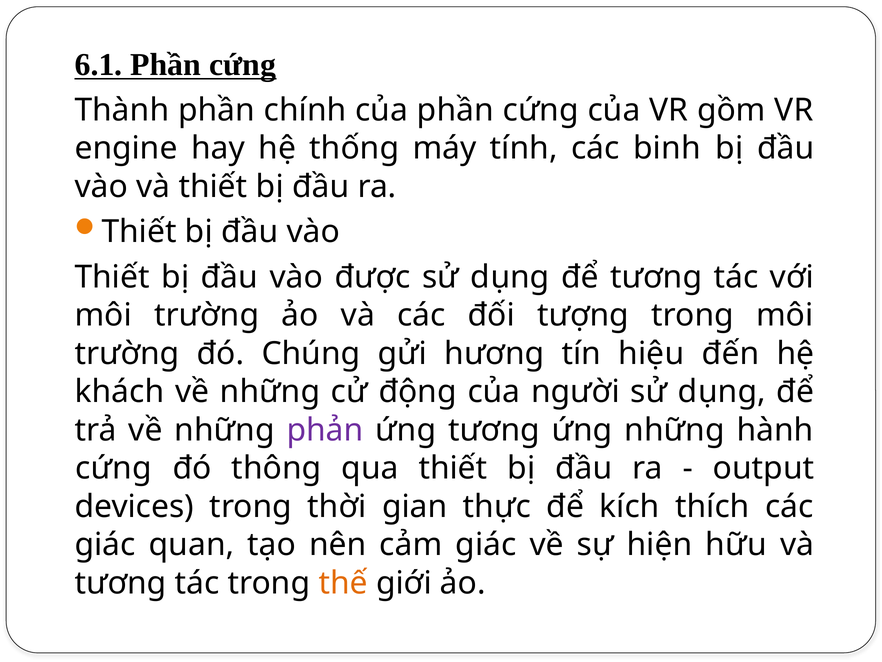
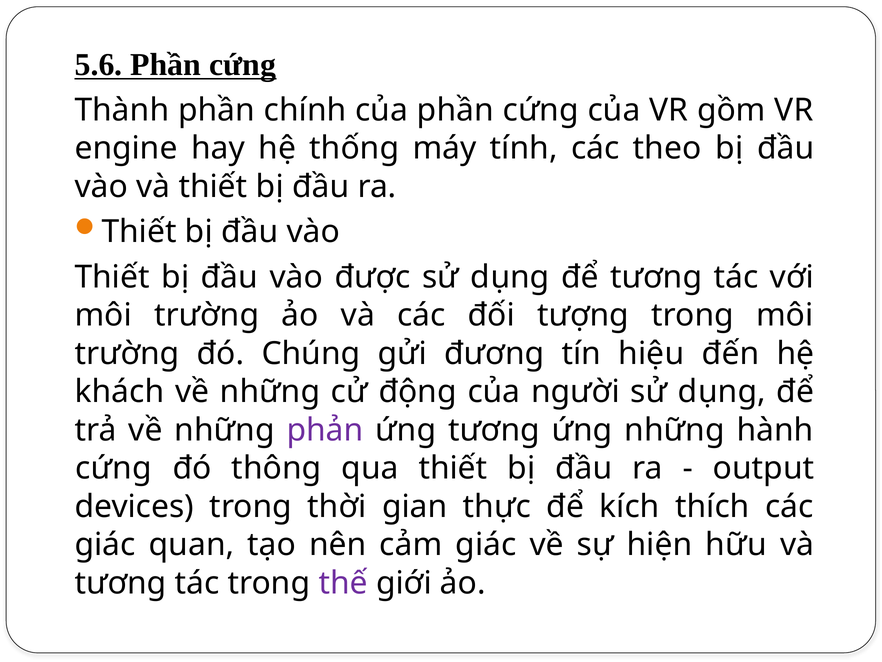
6.1: 6.1 -> 5.6 (99, 65)
binh: binh -> theo (667, 148)
hương: hương -> đương (494, 353)
thế colour: orange -> purple (343, 583)
